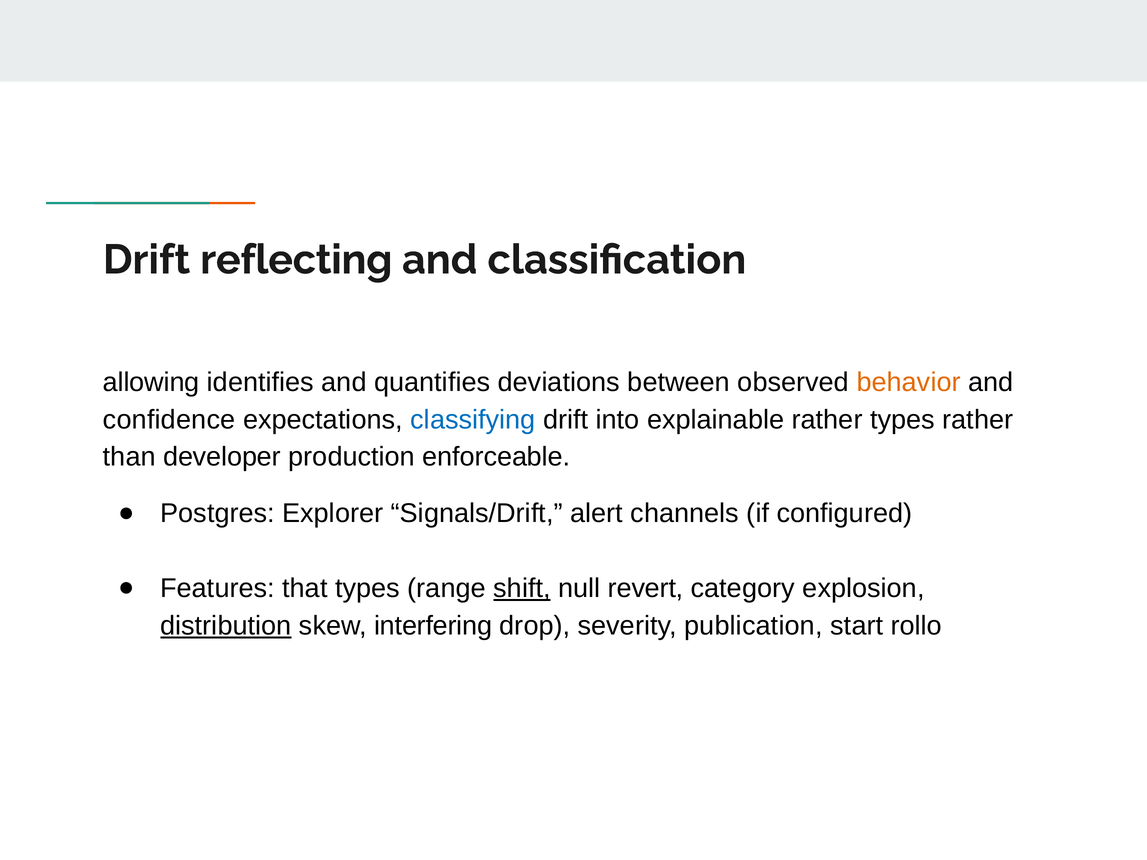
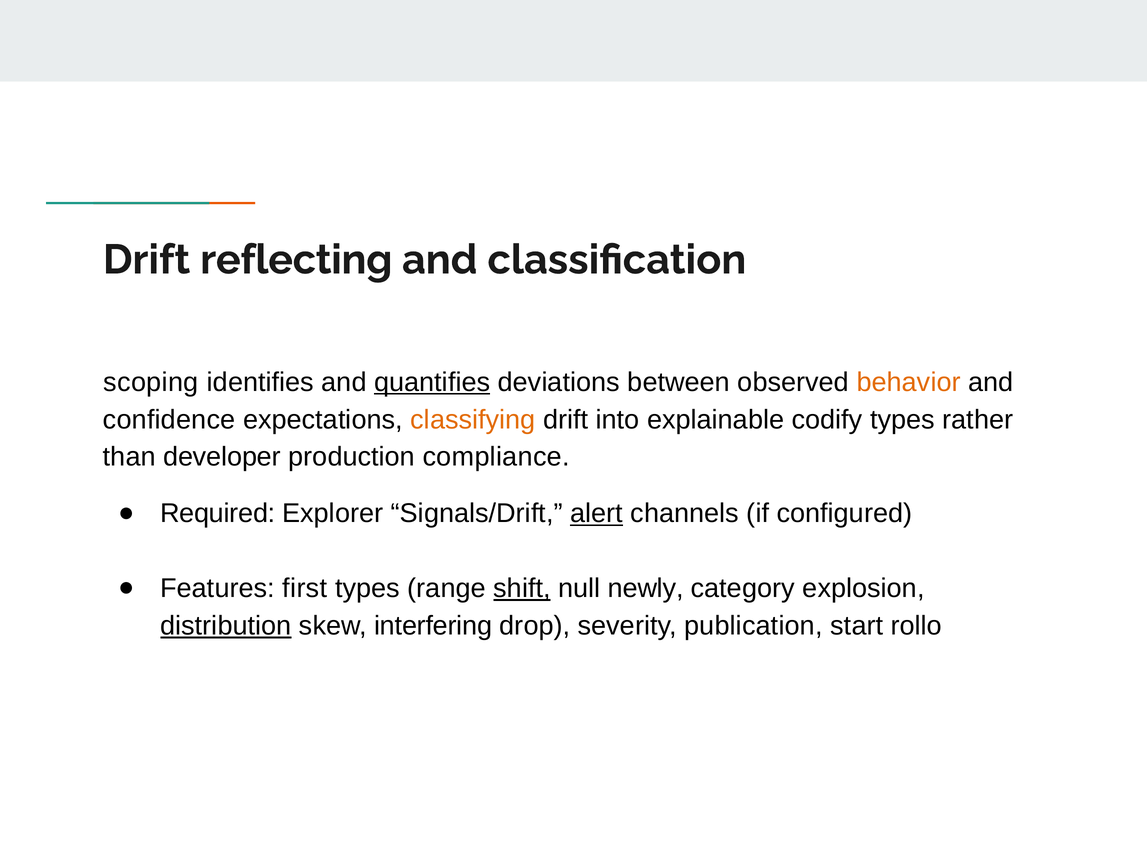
allowing: allowing -> scoping (151, 382)
quantifies underline: none -> present (432, 382)
classifying colour: blue -> orange (473, 420)
explainable rather: rather -> codify (827, 420)
enforceable: enforceable -> compliance (496, 457)
Postgres: Postgres -> Required (218, 514)
alert underline: none -> present (597, 514)
that: that -> first (305, 589)
revert: revert -> newly (646, 589)
